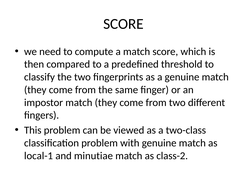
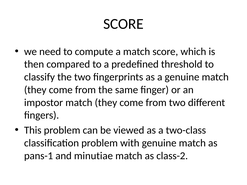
local-1: local-1 -> pans-1 (39, 156)
